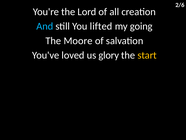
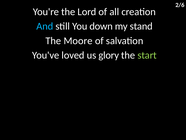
lifted: lifted -> down (101, 26)
going: going -> stand (141, 26)
start colour: yellow -> light green (147, 55)
